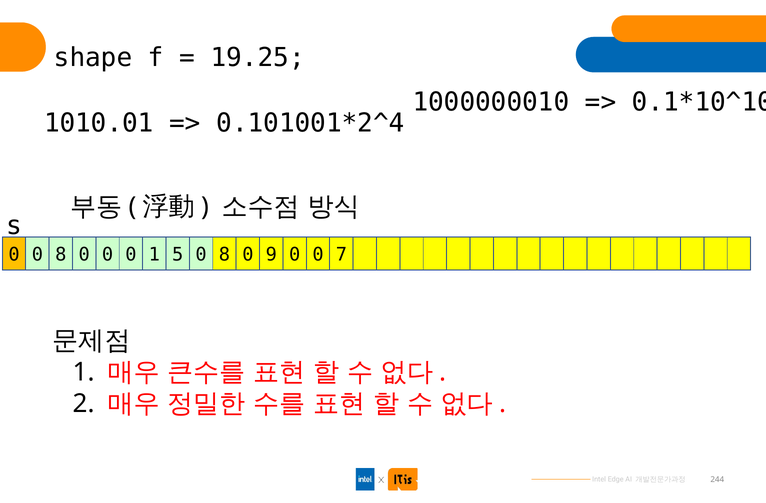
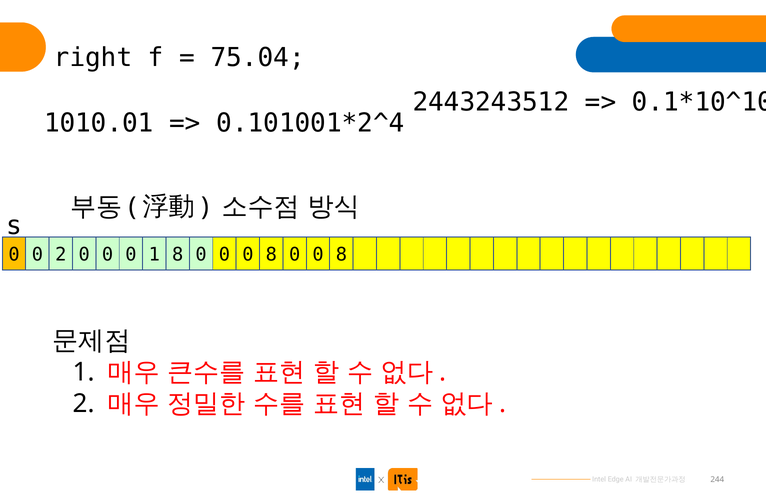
shape: shape -> right (93, 58)
19.25: 19.25 -> 75.04 (258, 58)
1000000010: 1000000010 -> 2443243512 (491, 102)
0 0 8: 8 -> 2 (61, 255)
1 5: 5 -> 8 (178, 255)
8: 8 -> 0 (224, 255)
9: 9 -> 8 (271, 255)
7: 7 -> 8 (341, 255)
